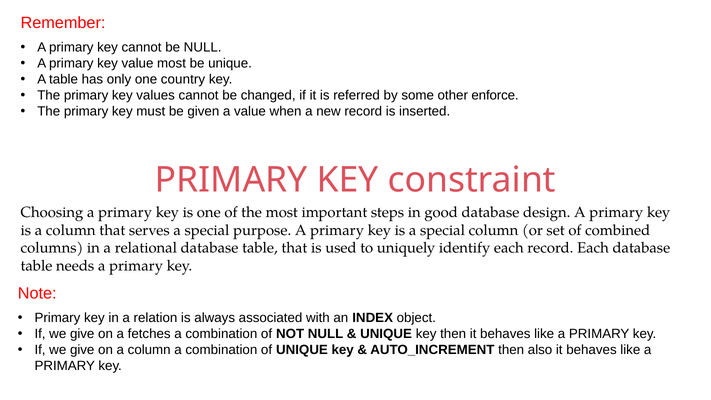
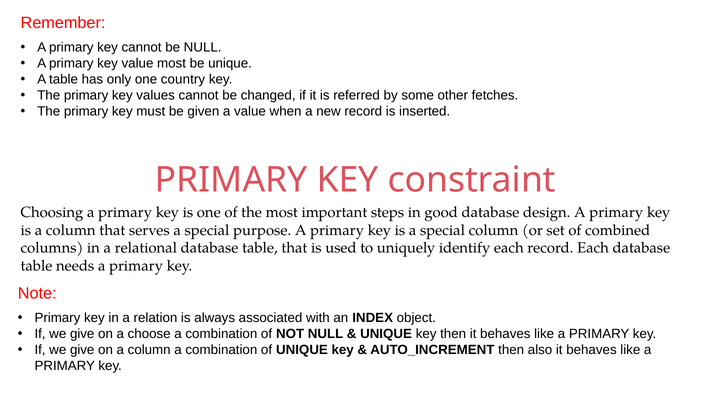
enforce: enforce -> fetches (495, 95)
fetches: fetches -> choose (149, 334)
